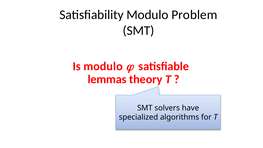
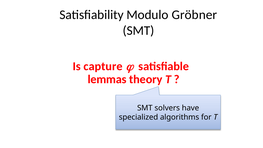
Problem: Problem -> Gröbner (194, 15)
Is modulo: modulo -> capture (103, 66)
